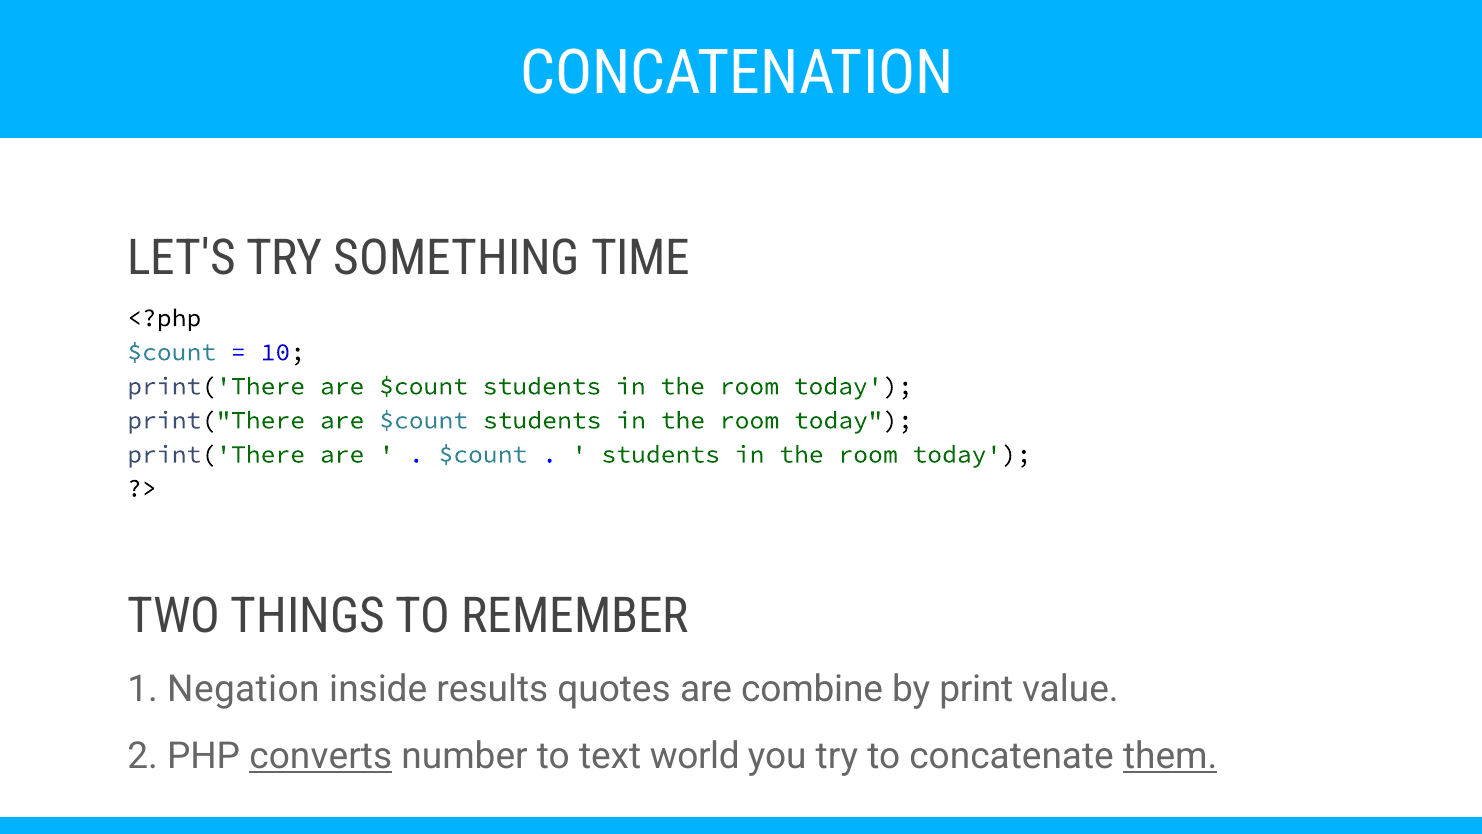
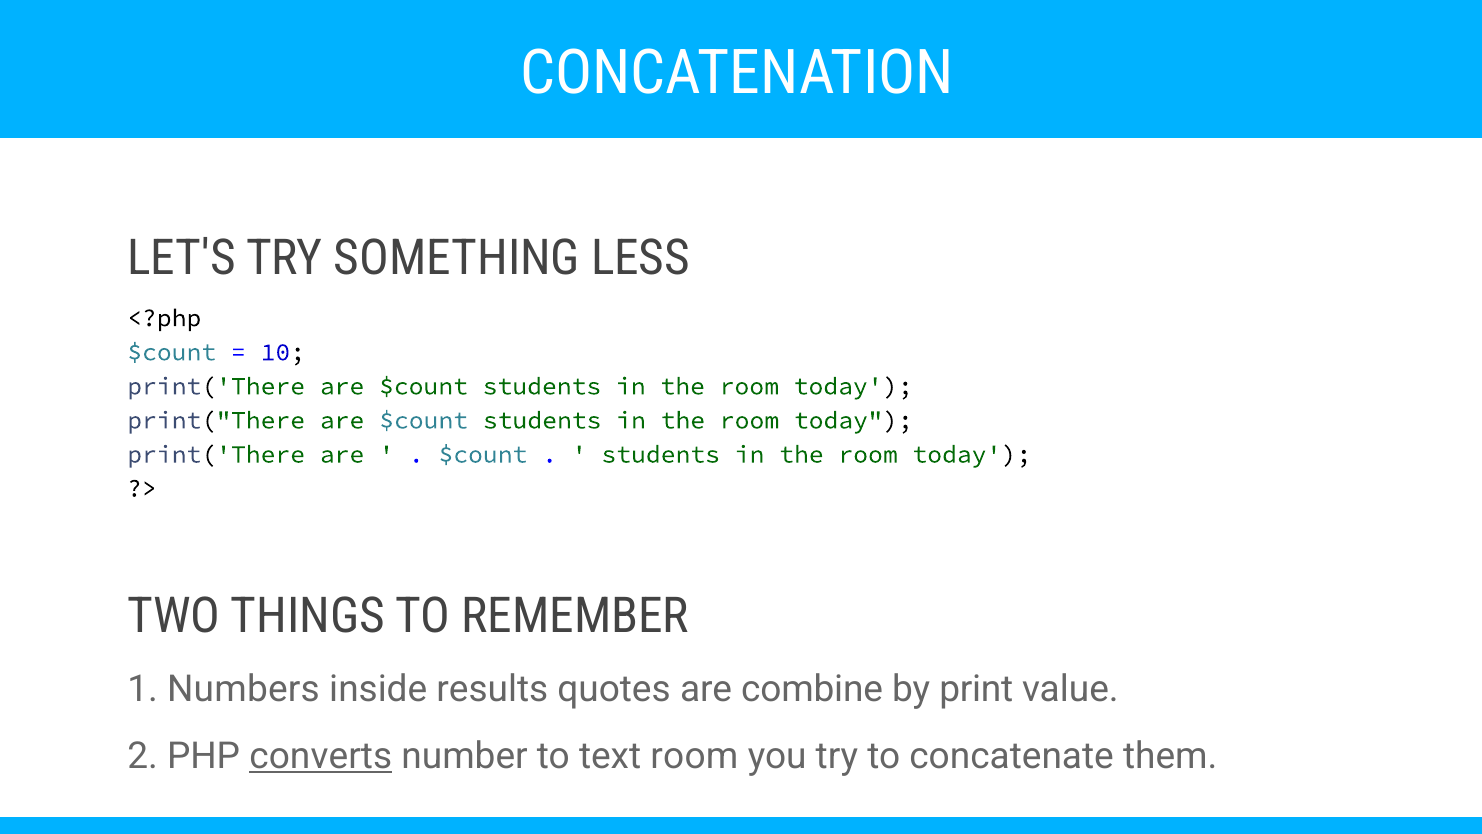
TIME: TIME -> LESS (641, 258)
Negation: Negation -> Numbers (243, 689)
text world: world -> room (694, 756)
them underline: present -> none (1170, 756)
